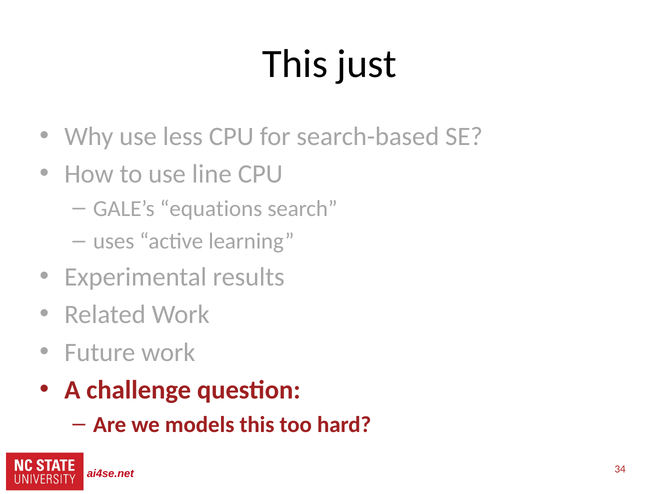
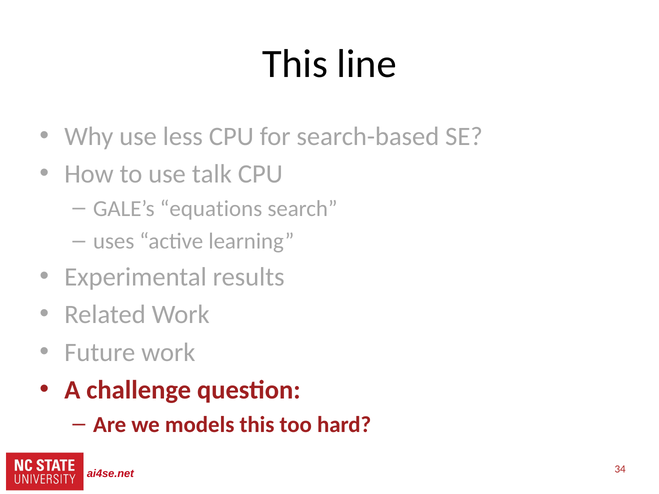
just: just -> line (367, 64)
line: line -> talk (212, 174)
